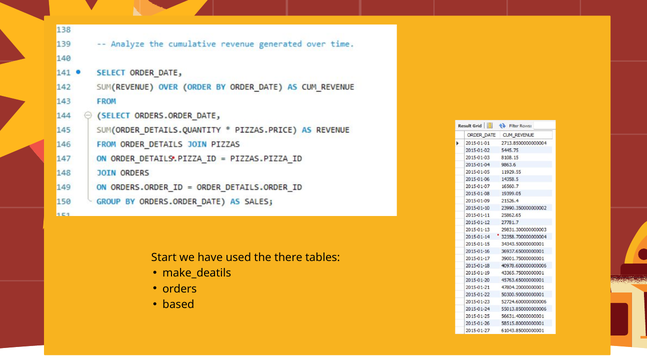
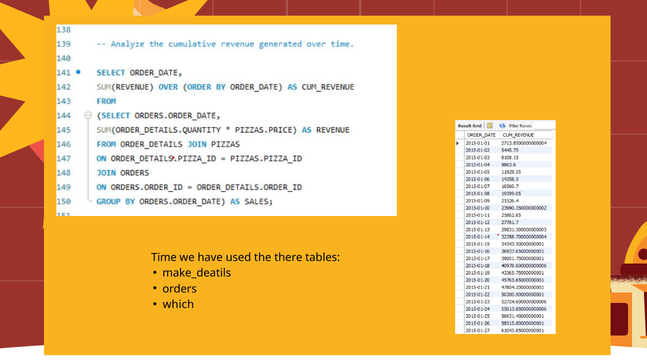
Start: Start -> Time (164, 257)
based: based -> which (178, 304)
